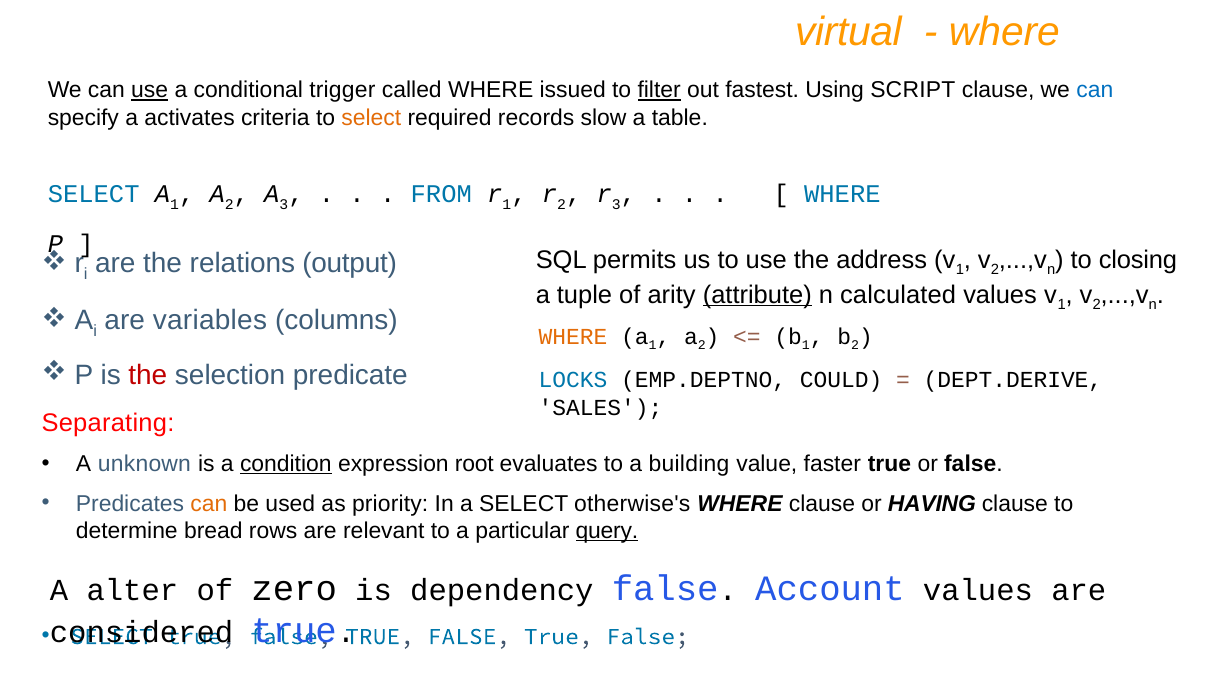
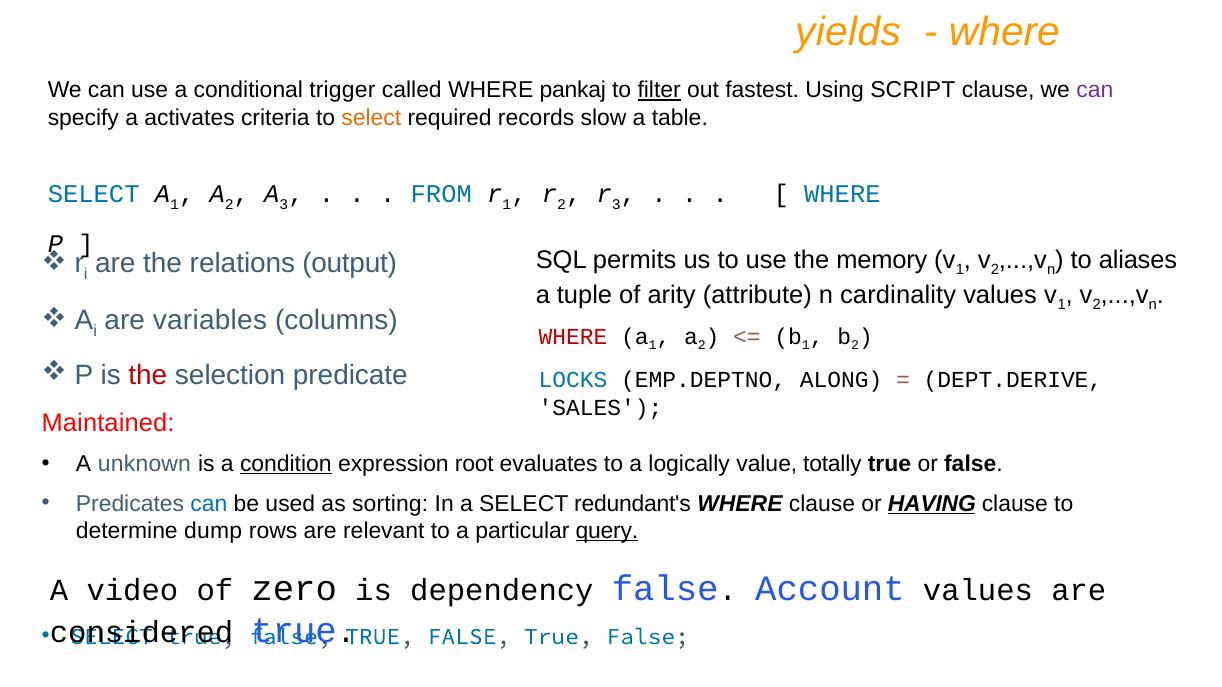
virtual: virtual -> yields (848, 32)
use underline: present -> none (150, 90)
issued: issued -> pankaj (573, 90)
can colour: blue -> purple (1095, 90)
address: address -> memory (882, 260)
closing: closing -> aliases (1138, 260)
attribute underline: present -> none (757, 295)
calculated: calculated -> cardinality (898, 295)
WHERE colour: orange -> red (573, 337)
COULD: COULD -> ALONG (841, 380)
Separating: Separating -> Maintained (108, 423)
building: building -> logically (689, 464)
faster: faster -> totally (832, 464)
can colour: orange -> blue (209, 504)
priority: priority -> sorting (390, 504)
otherwise's: otherwise's -> redundant's (632, 504)
HAVING underline: none -> present (932, 504)
bread: bread -> dump (213, 531)
alter: alter -> video (132, 590)
